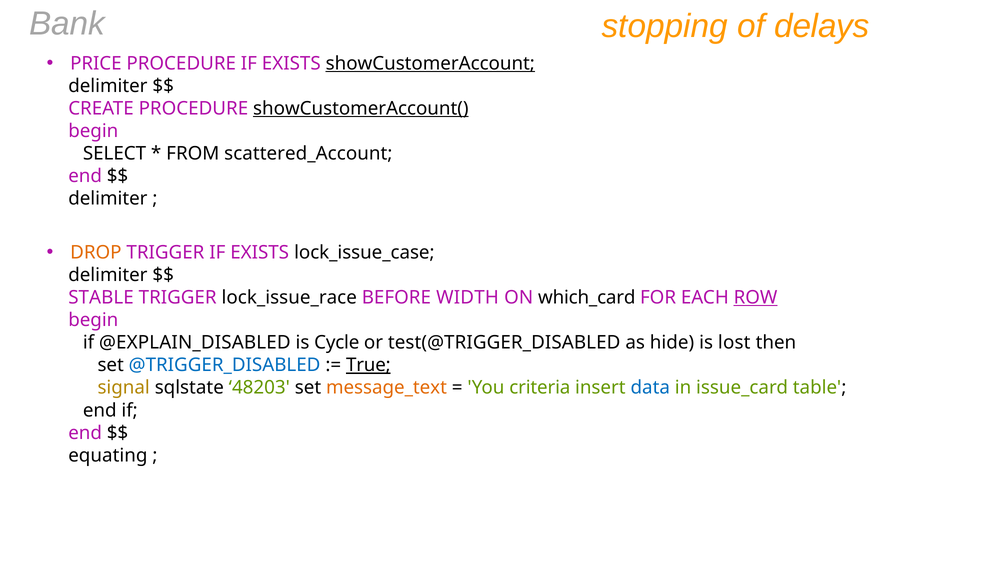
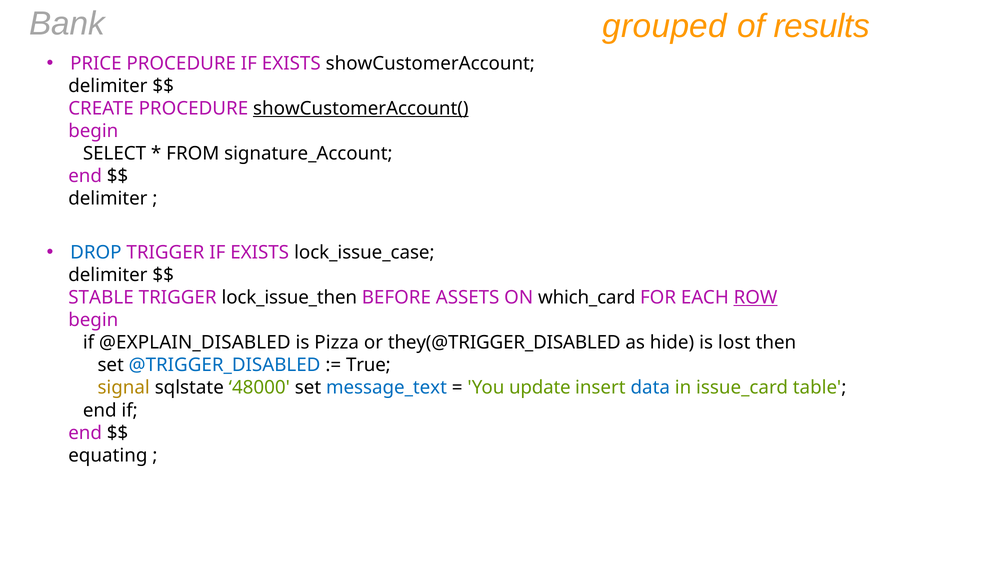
stopping: stopping -> grouped (665, 26)
delays: delays -> results (822, 26)
showCustomerAccount underline: present -> none (430, 63)
scattered_Account: scattered_Account -> signature_Account (308, 153)
DROP colour: orange -> blue (96, 252)
lock_issue_race: lock_issue_race -> lock_issue_then (289, 297)
WIDTH: WIDTH -> ASSETS (468, 297)
Cycle: Cycle -> Pizza (337, 342)
test(@TRIGGER_DISABLED: test(@TRIGGER_DISABLED -> they(@TRIGGER_DISABLED (504, 342)
True underline: present -> none (368, 365)
48203: 48203 -> 48000 (259, 387)
message_text colour: orange -> blue (386, 387)
criteria: criteria -> update (540, 387)
